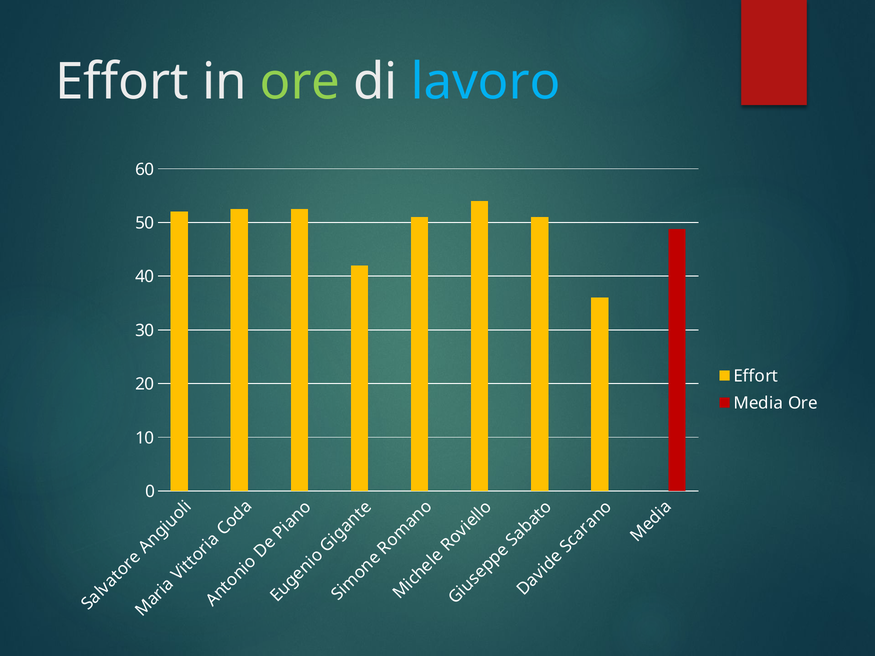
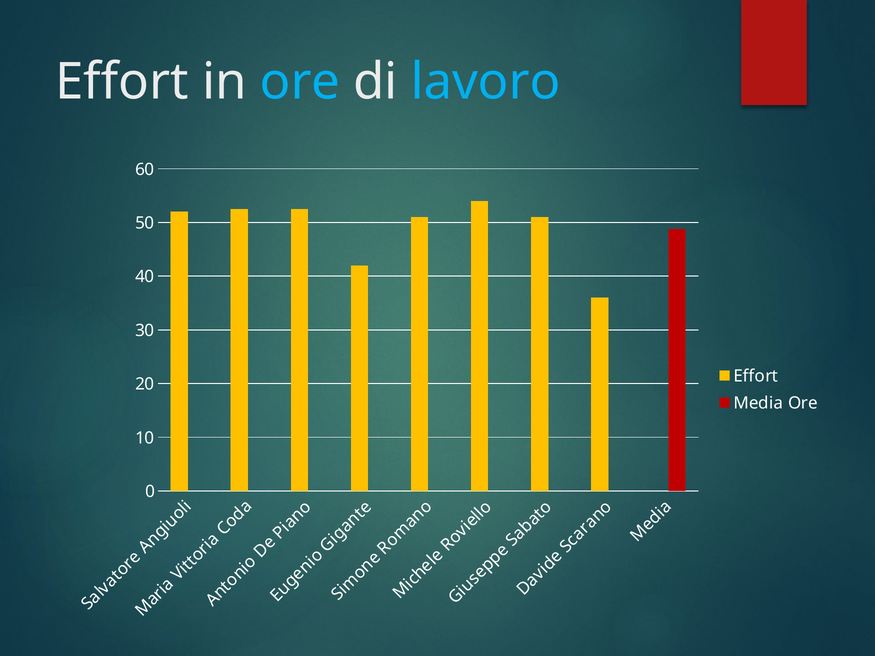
ore colour: light green -> light blue (300, 82)
